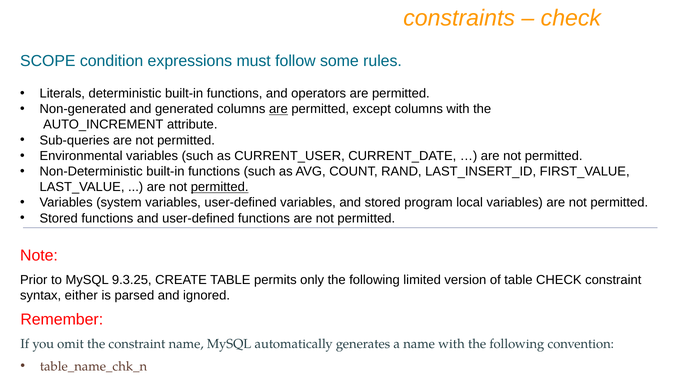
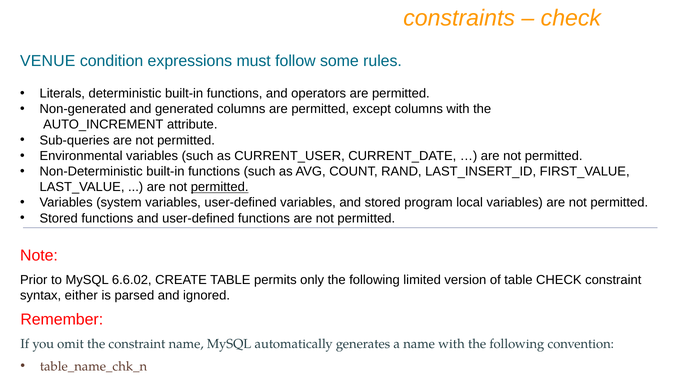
SCOPE: SCOPE -> VENUE (48, 61)
are underline: present -> none (278, 109)
9.3.25: 9.3.25 -> 6.6.02 (132, 280)
